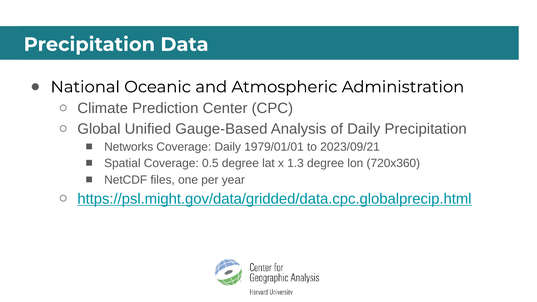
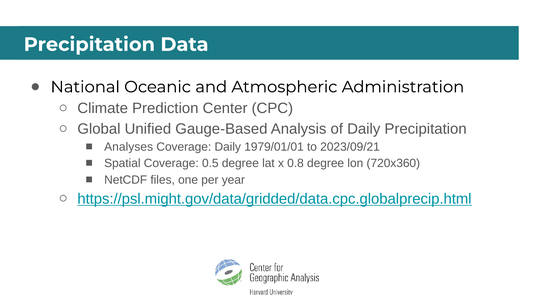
Networks: Networks -> Analyses (129, 147)
1.3: 1.3 -> 0.8 (295, 163)
